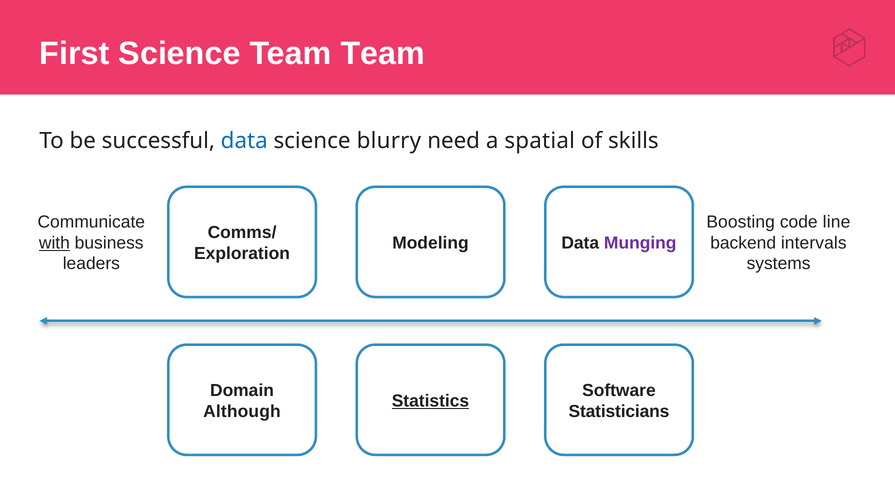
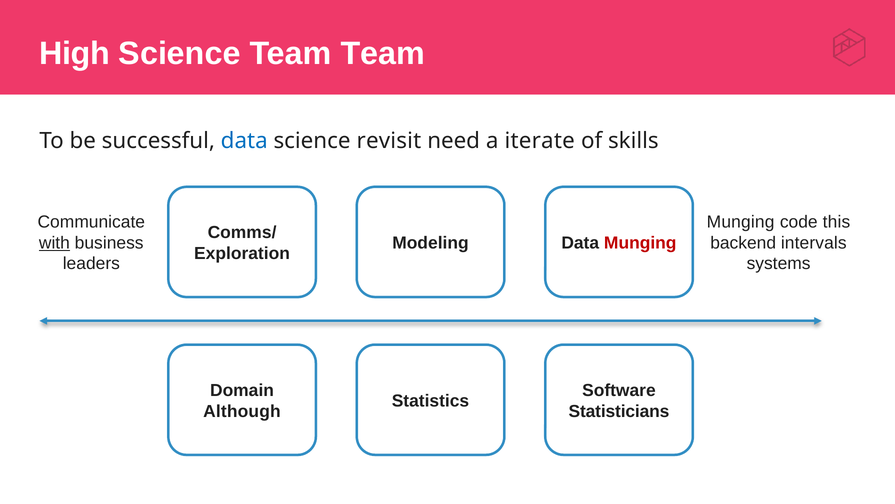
First: First -> High (75, 53)
blurry: blurry -> revisit (389, 141)
spatial: spatial -> iterate (540, 141)
Boosting: Boosting -> Munging (741, 222)
line: line -> this (837, 222)
Munging colour: purple -> red (640, 243)
Statistics underline: present -> none (430, 401)
